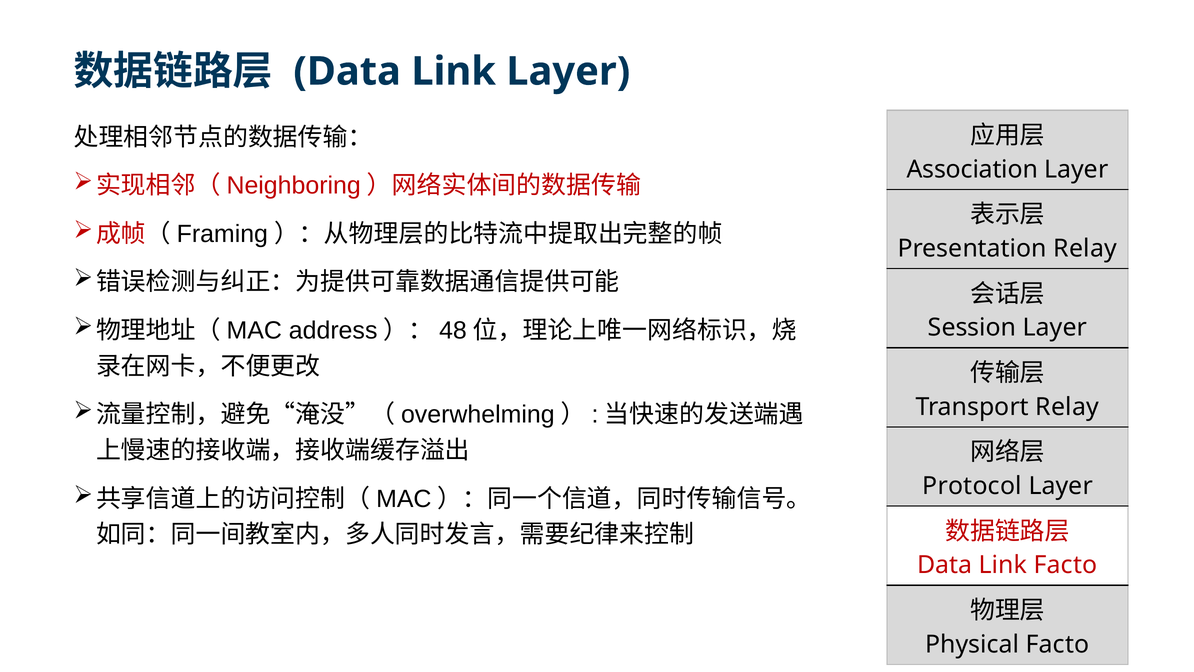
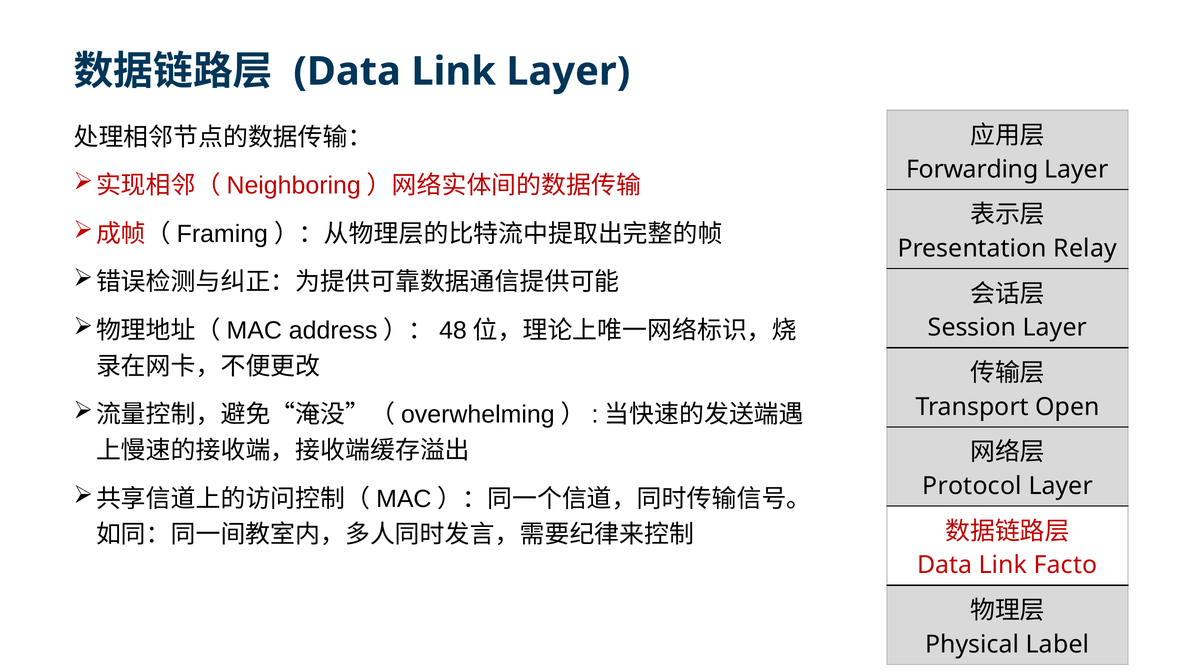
Association: Association -> Forwarding (972, 169)
Transport Relay: Relay -> Open (1067, 407)
Physical Facto: Facto -> Label (1057, 644)
